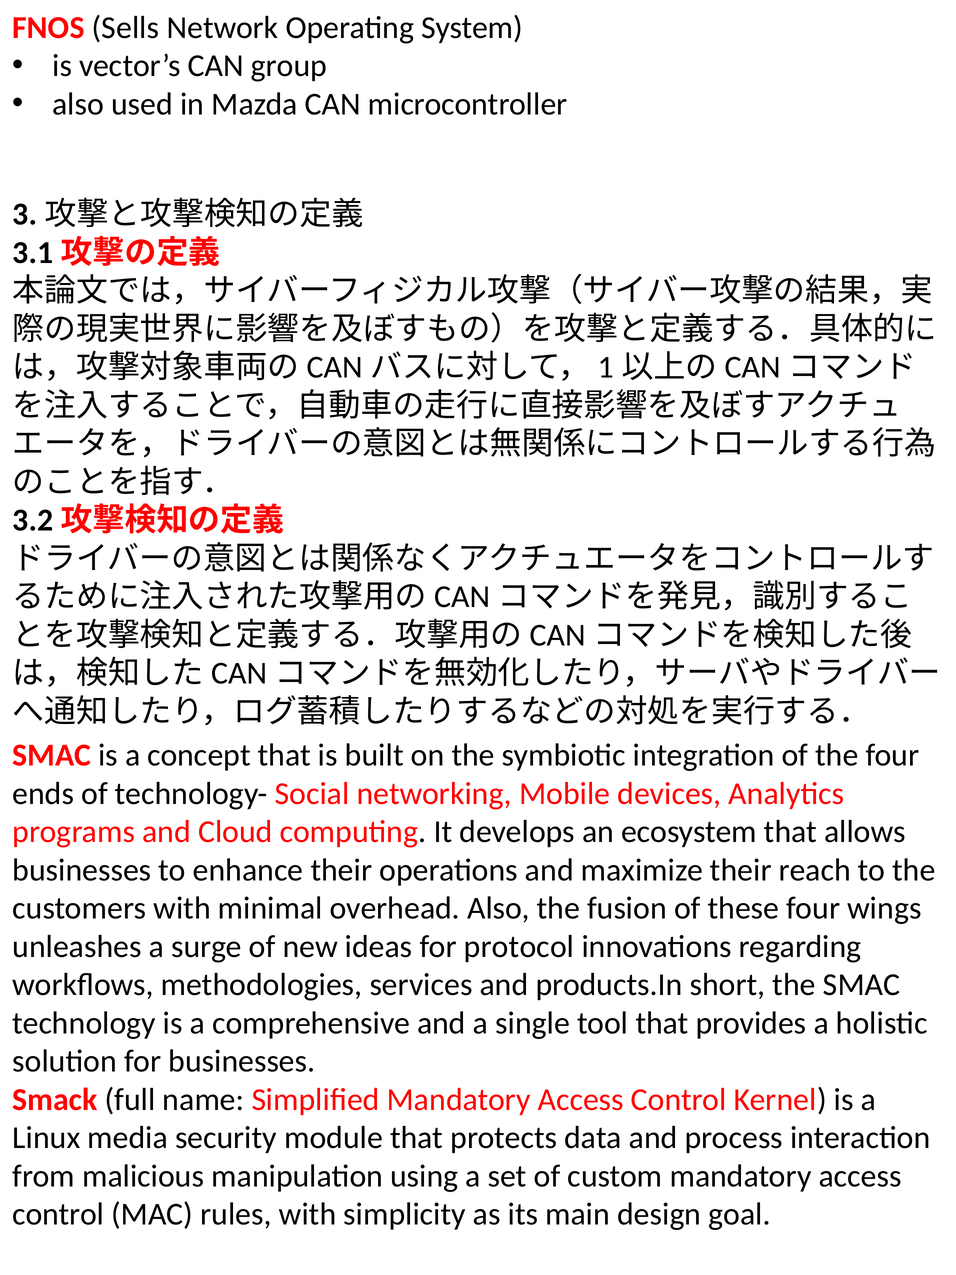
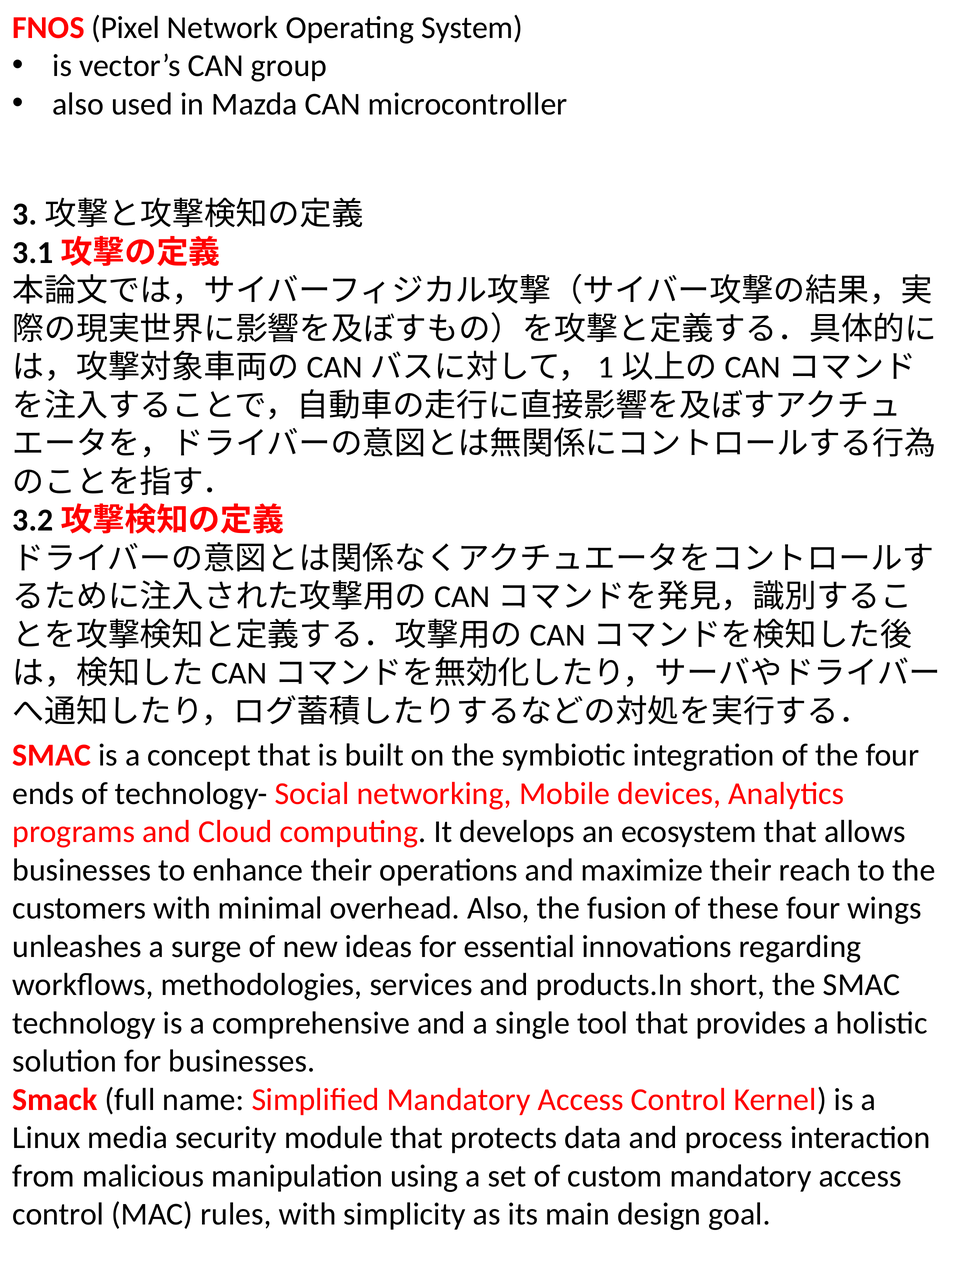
Sells: Sells -> Pixel (126, 28)
protocol: protocol -> essential (519, 946)
